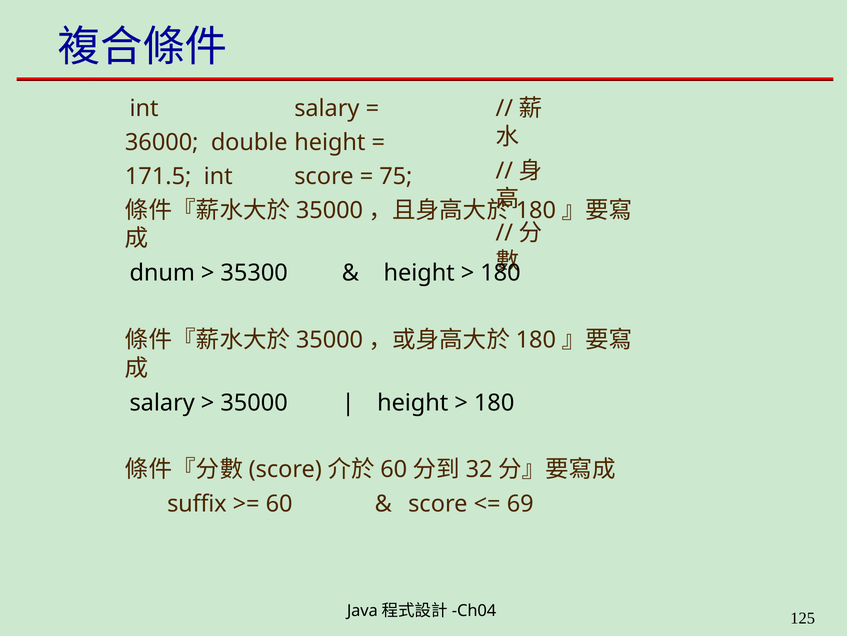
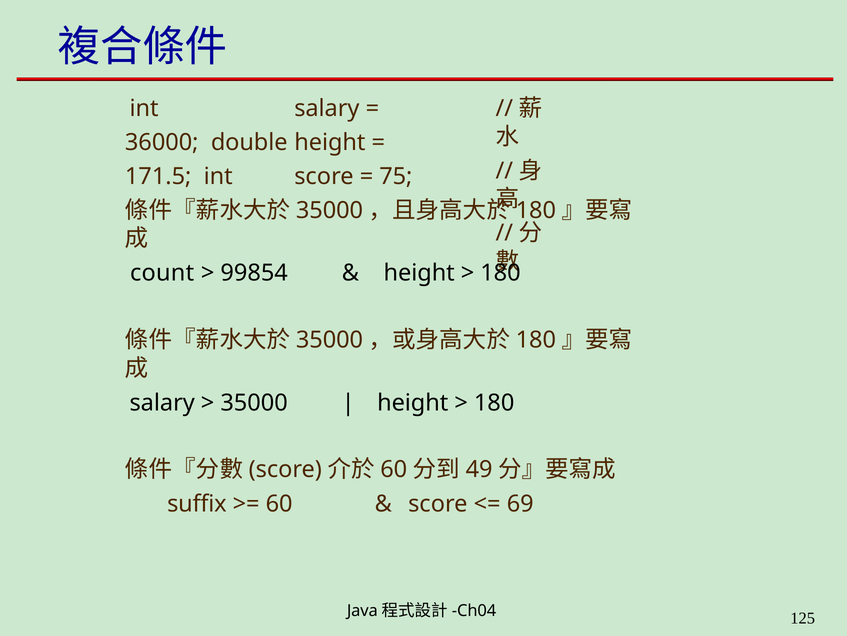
dnum: dnum -> count (162, 273)
35300: 35300 -> 99854 (254, 273)
32: 32 -> 49 (479, 469)
